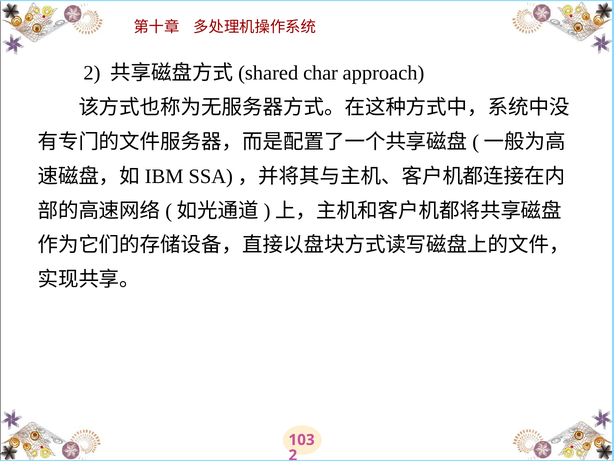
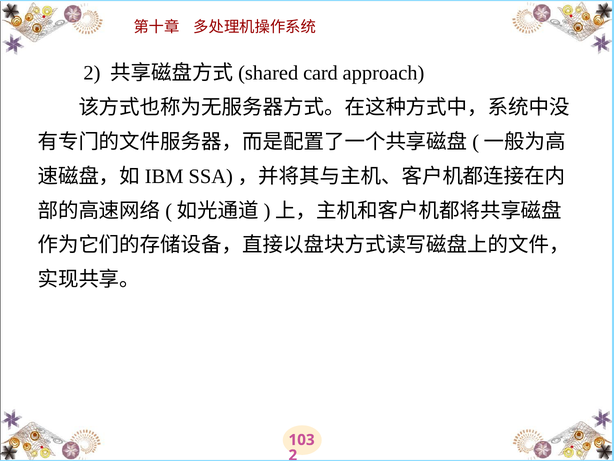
char: char -> card (321, 73)
